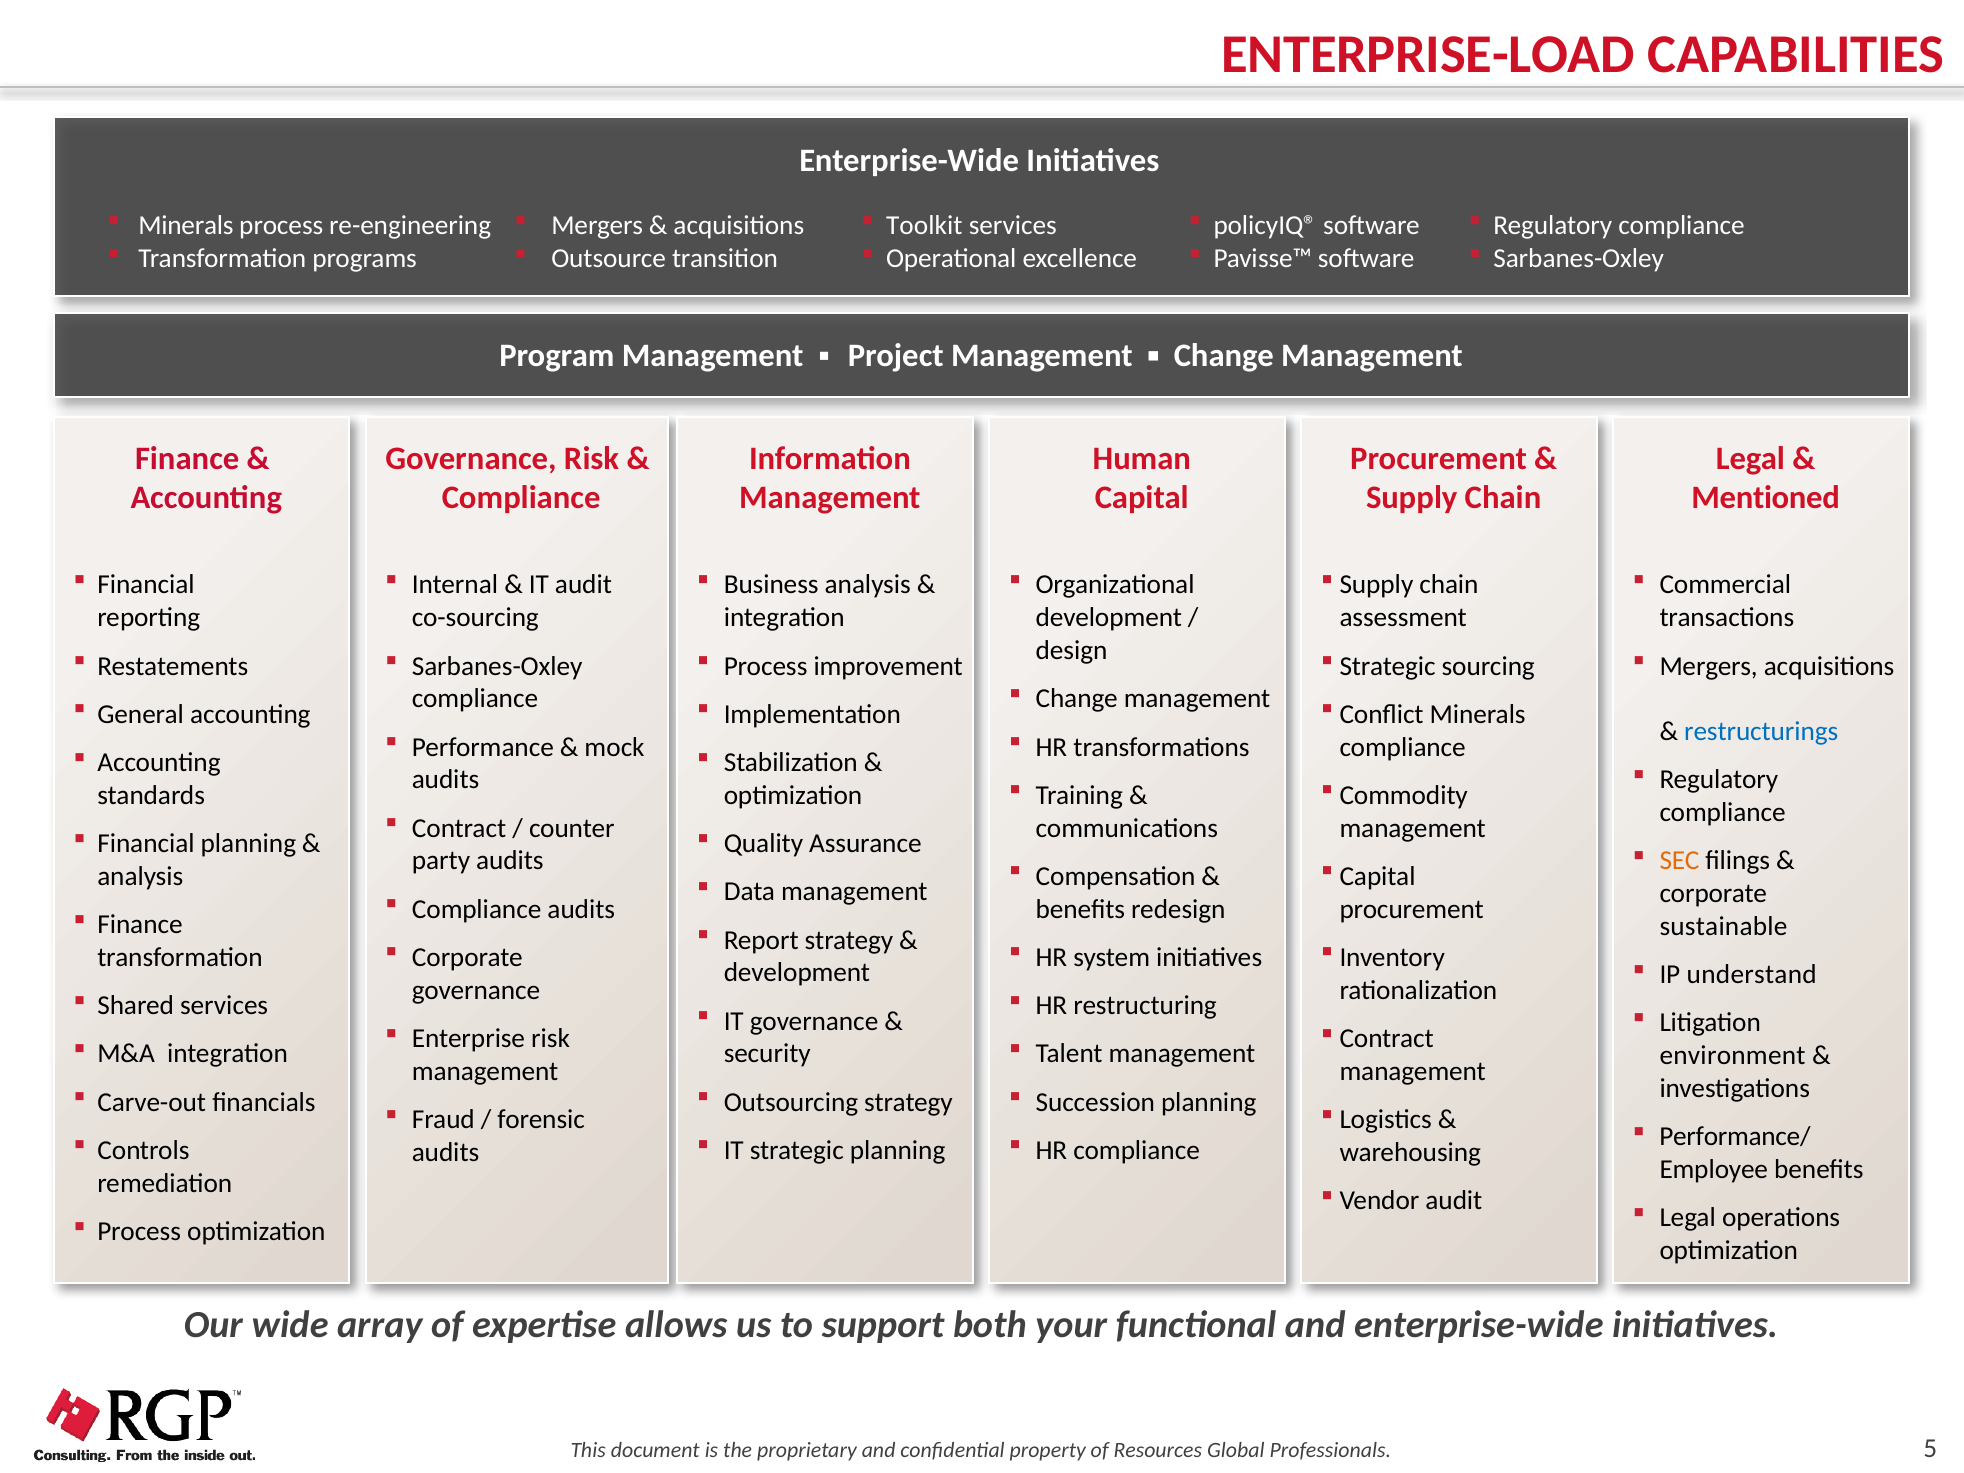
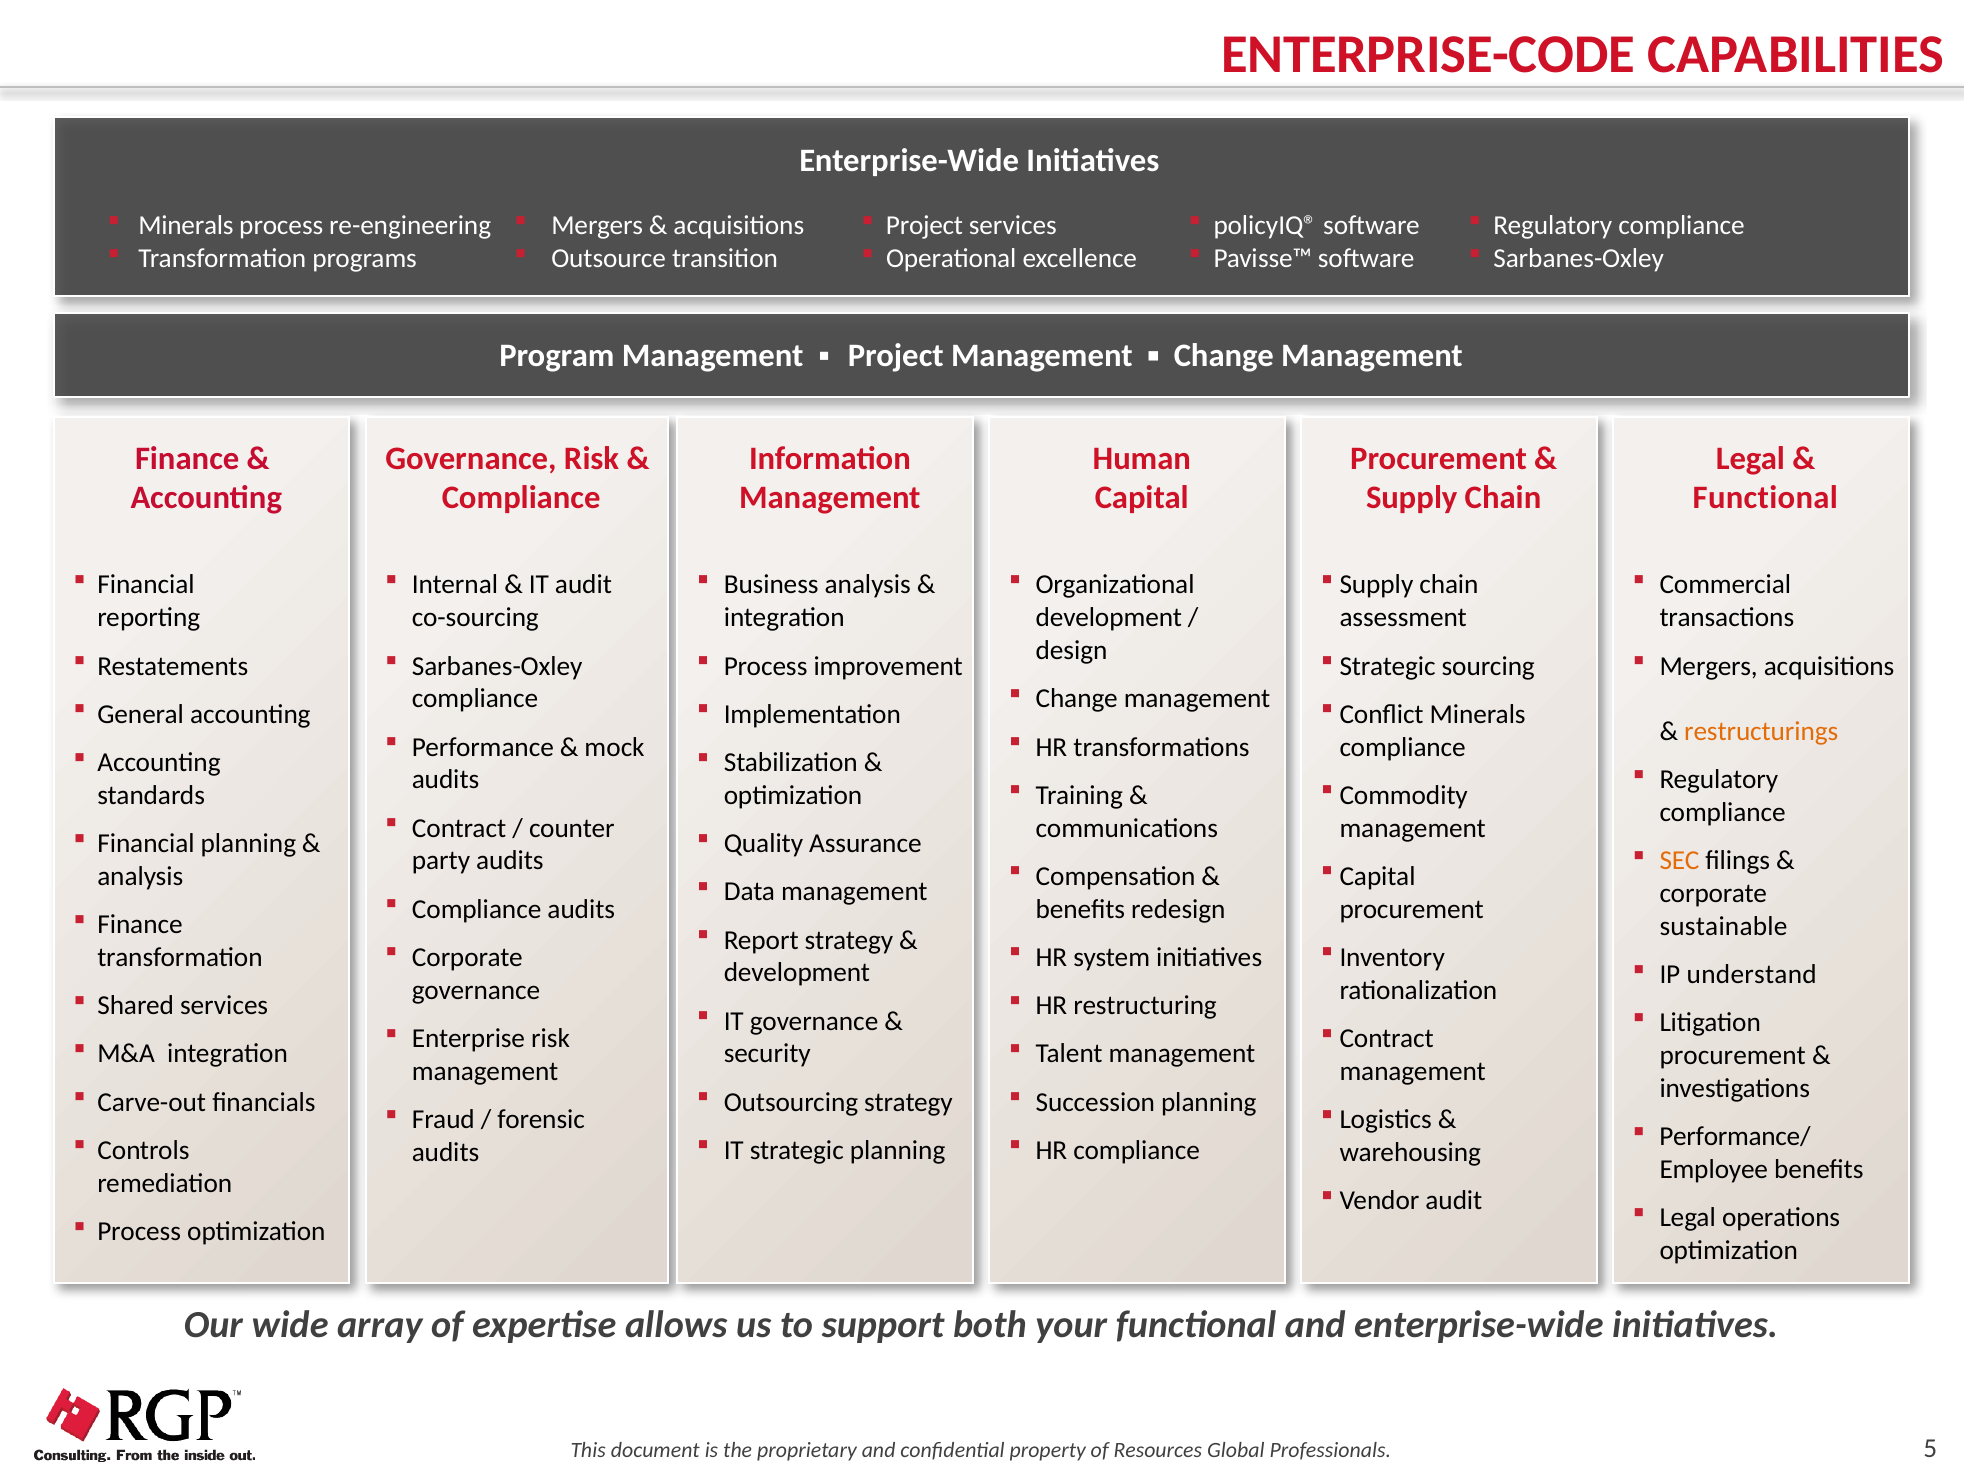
ENTERPRISE-LOAD: ENTERPRISE-LOAD -> ENTERPRISE-CODE (1428, 54)
Toolkit: Toolkit -> Project (925, 226)
Mentioned: Mentioned -> Functional (1765, 498)
restructurings colour: blue -> orange (1761, 732)
environment: environment -> procurement (1733, 1056)
